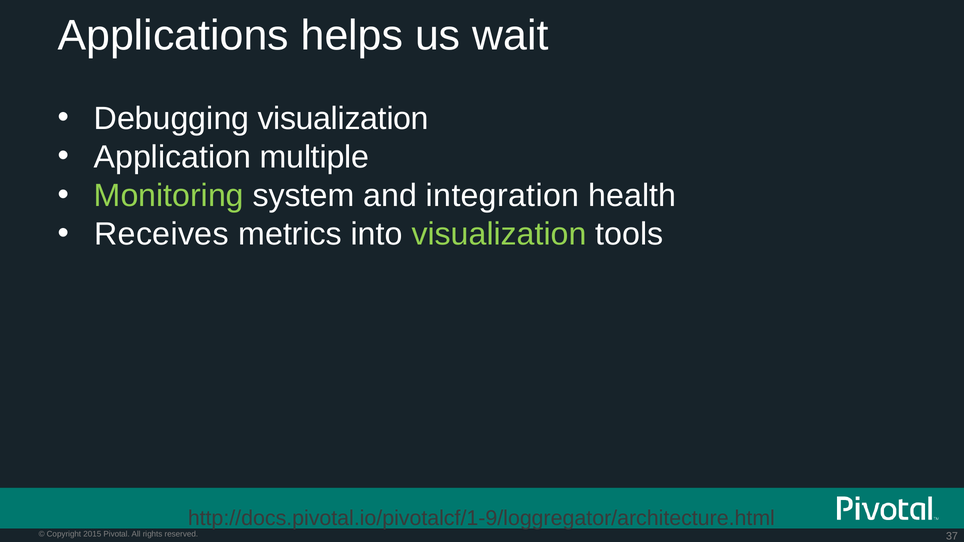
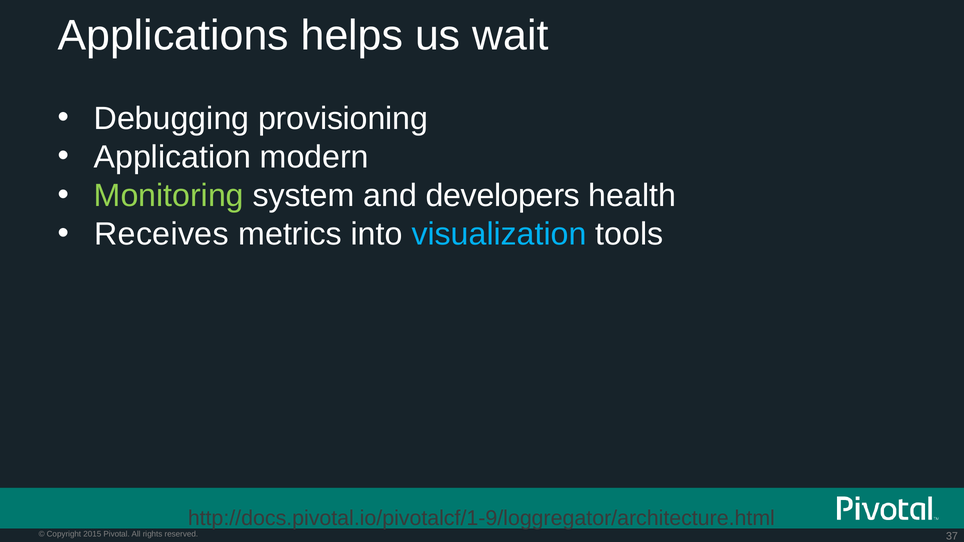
Debugging visualization: visualization -> provisioning (343, 119)
multiple: multiple -> modern (314, 157)
integration: integration -> developers (503, 196)
visualization colour: light green -> light blue (499, 234)
